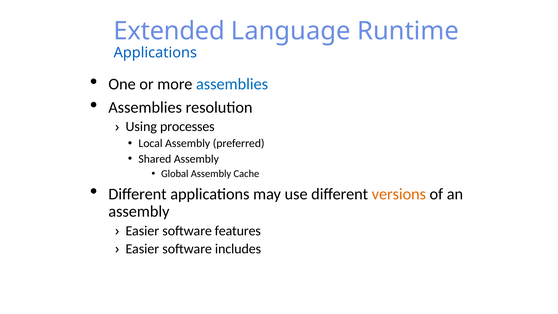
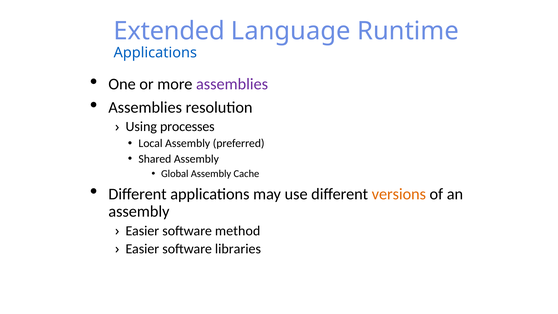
assemblies colour: blue -> purple (232, 84)
features: features -> method (238, 231)
includes: includes -> libraries (238, 249)
